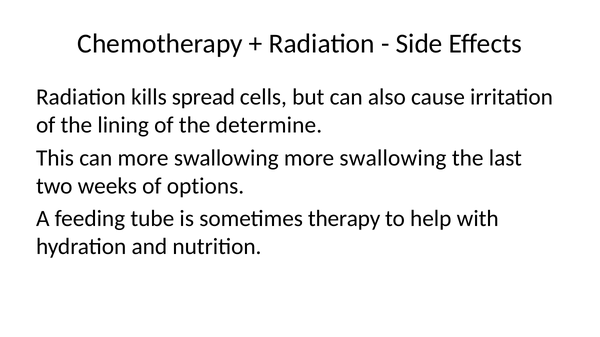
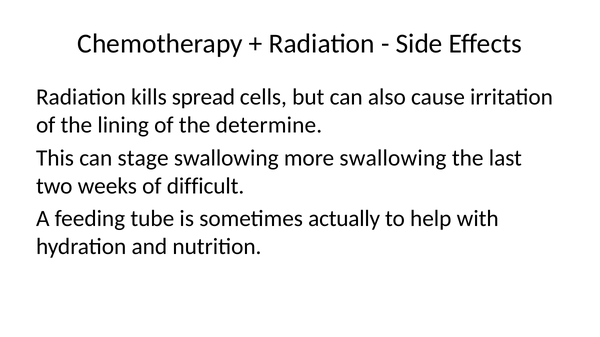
can more: more -> stage (143, 158)
options: options -> difficult (206, 186)
therapy: therapy -> actually (344, 219)
